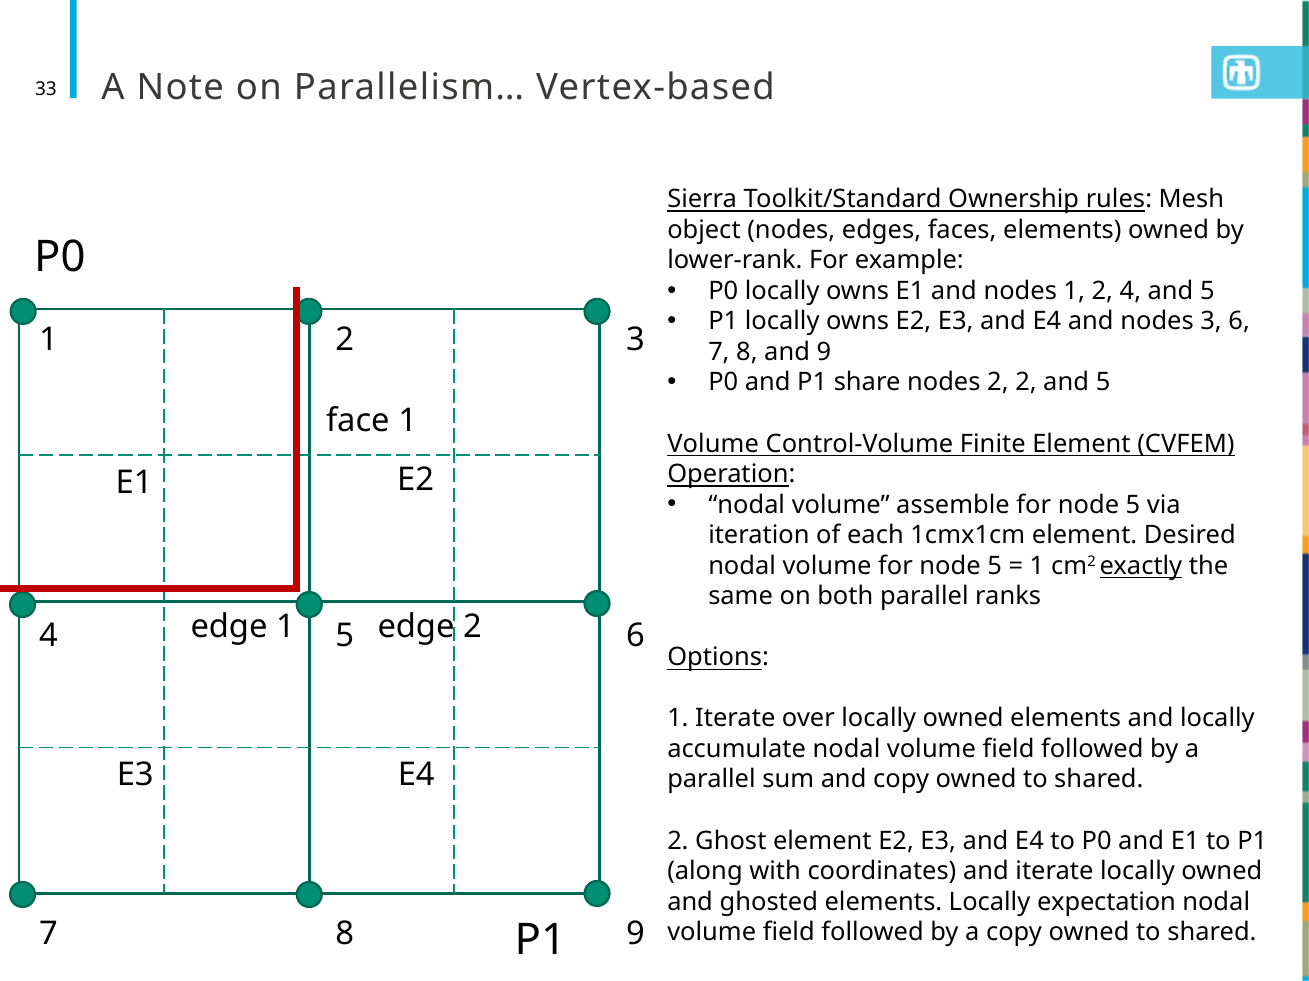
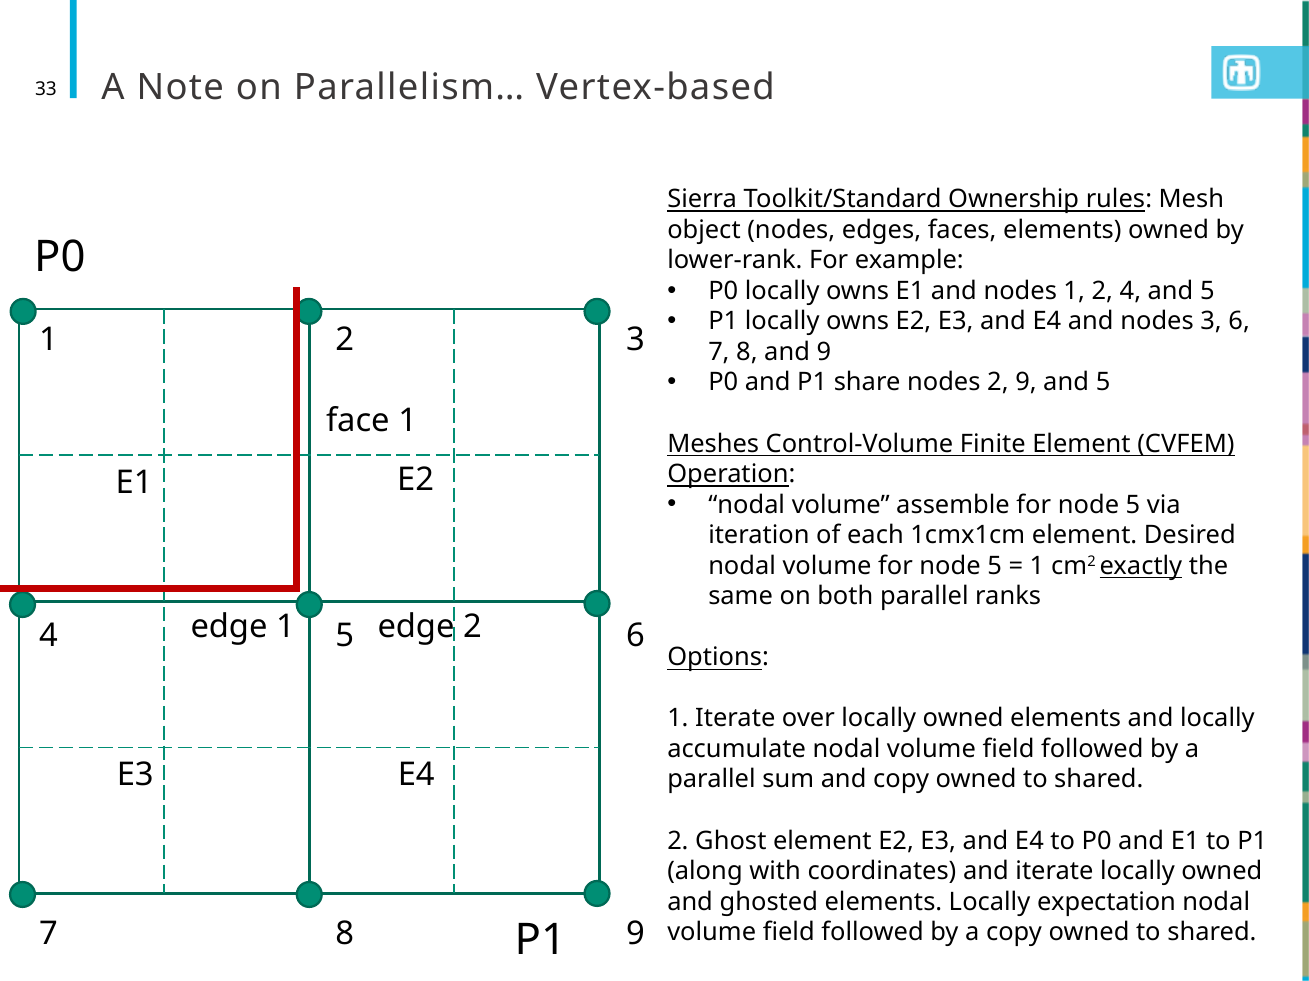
2 2: 2 -> 9 (1026, 383)
Volume: Volume -> Meshes (713, 444)
